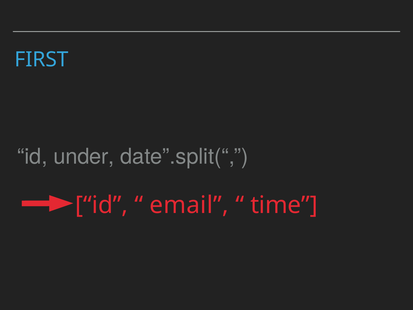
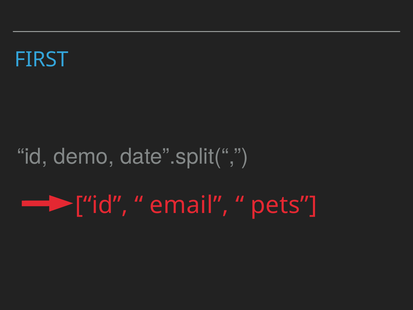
under: under -> demo (84, 156)
time: time -> pets (284, 205)
